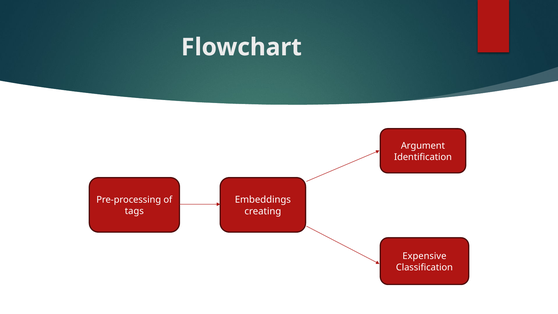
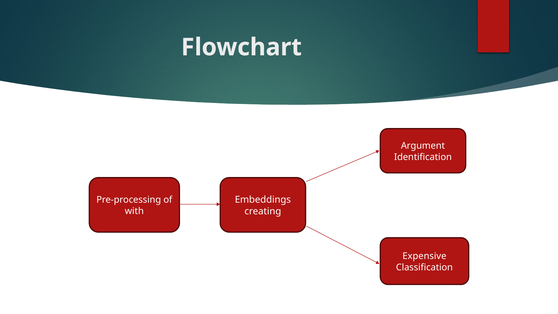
tags: tags -> with (134, 211)
